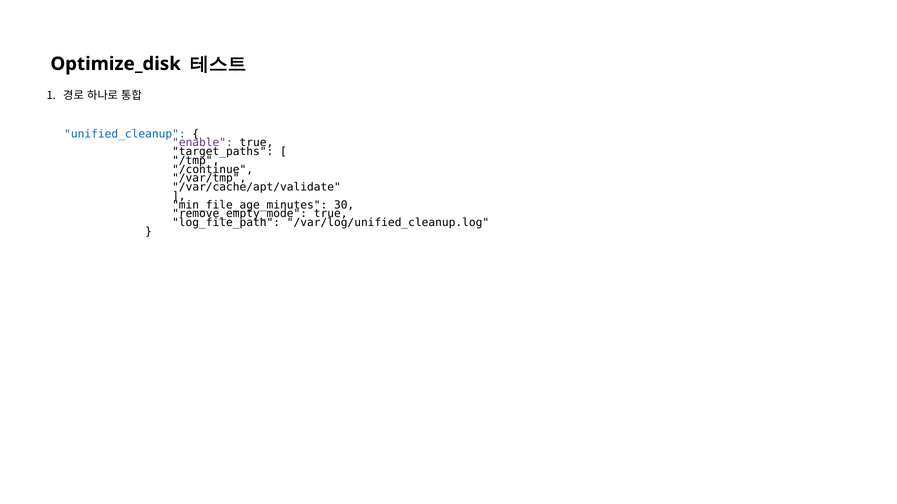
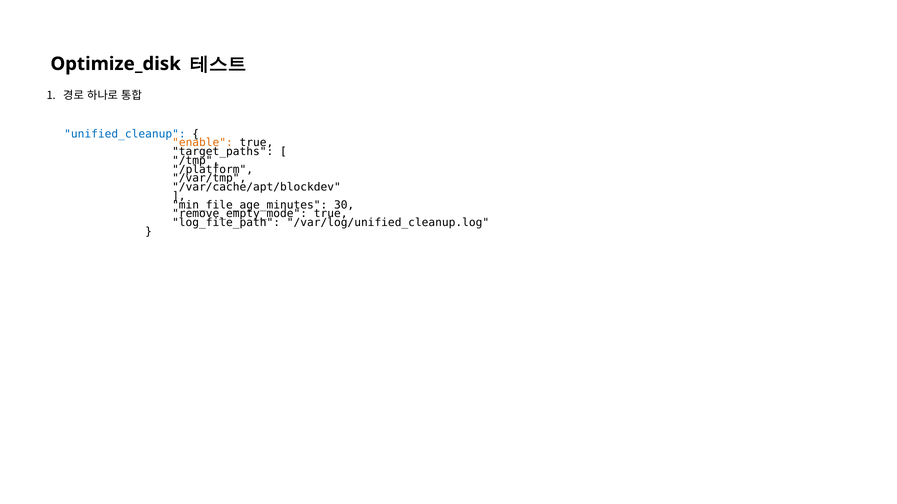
enable colour: purple -> orange (202, 143)
/continue: /continue -> /platform (213, 170)
/var/cache/apt/validate: /var/cache/apt/validate -> /var/cache/apt/blockdev (256, 187)
